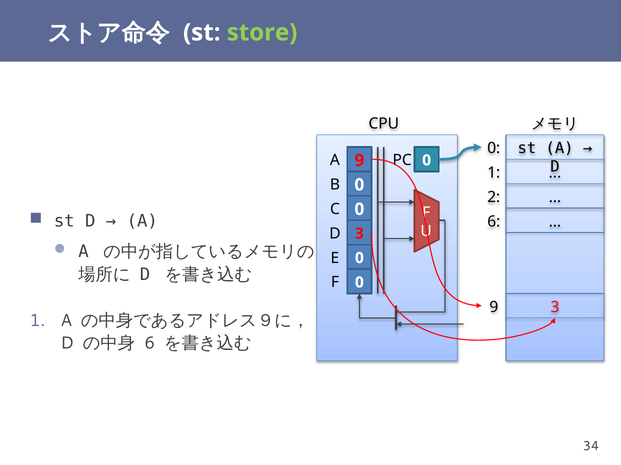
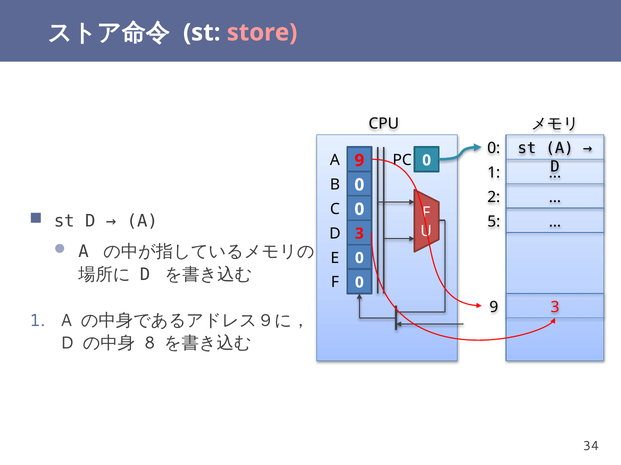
store colour: light green -> pink (262, 33)
6: 6 -> 5 (494, 222)
6: 6 -> 8 (150, 344)
